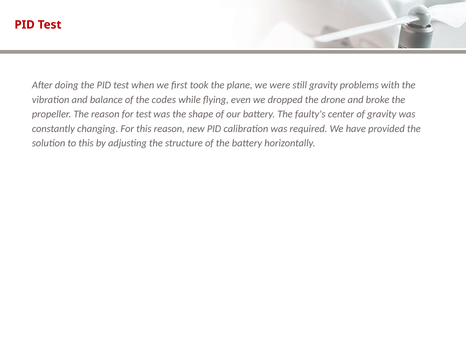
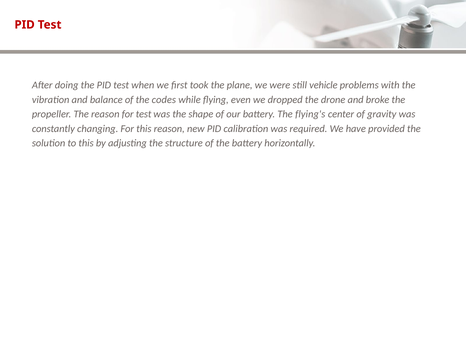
still gravity: gravity -> vehicle (323, 85)
faulty's: faulty's -> flying's (310, 114)
